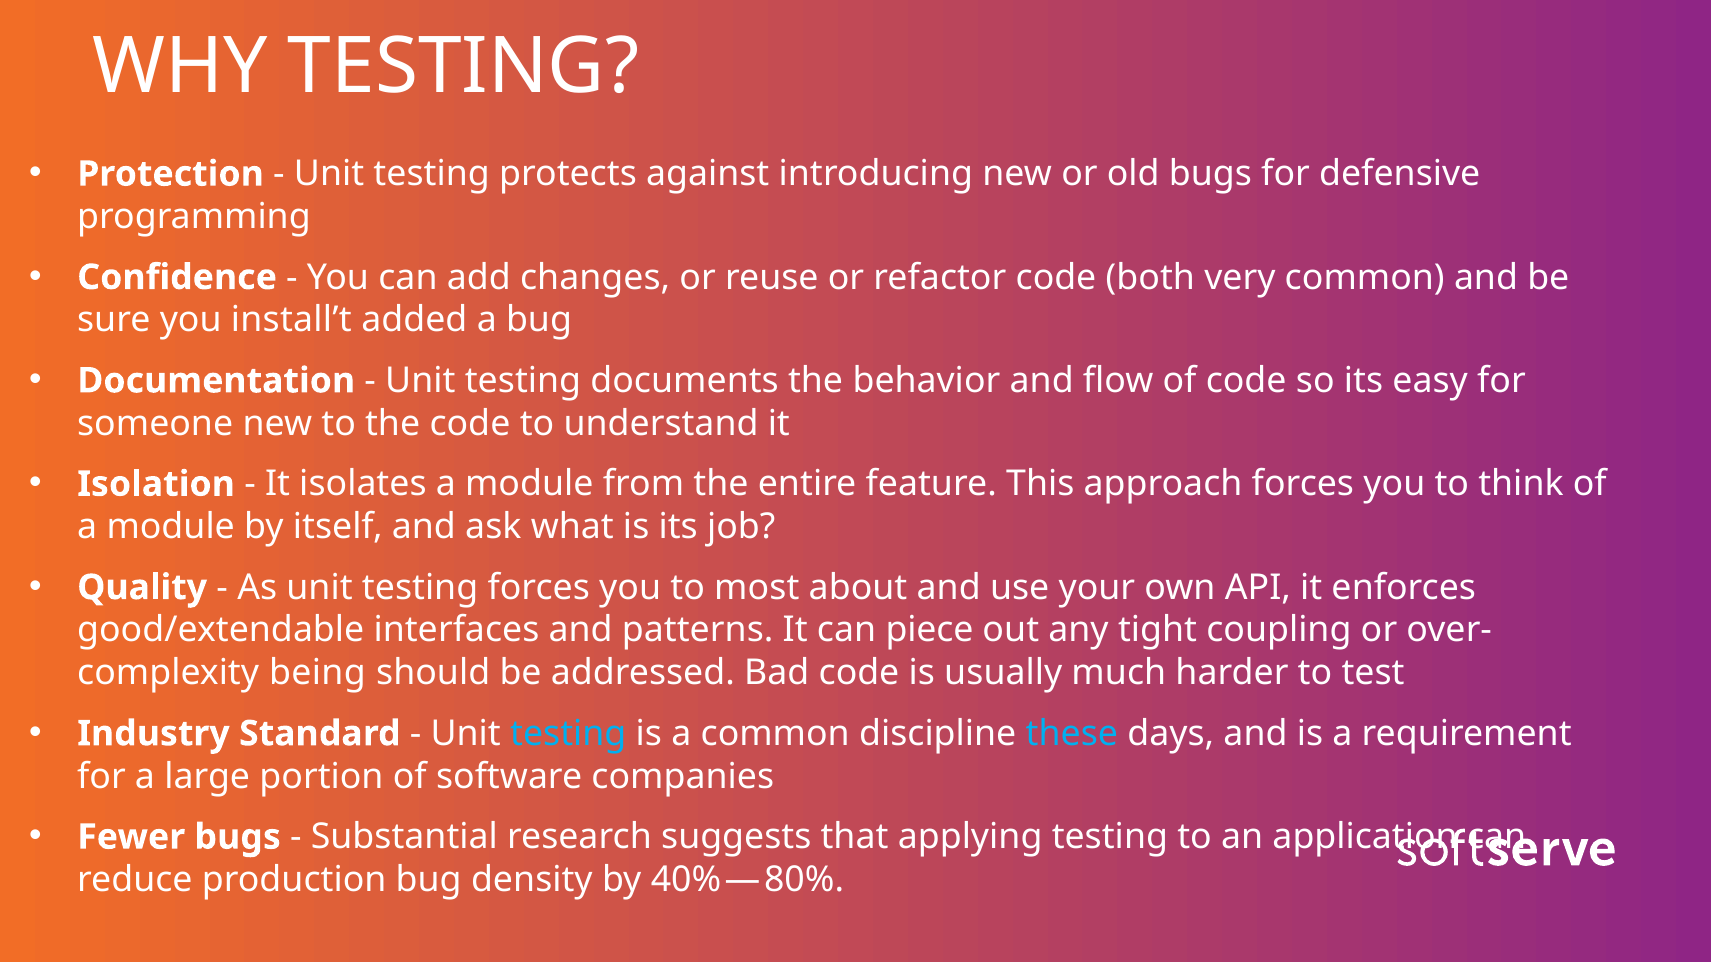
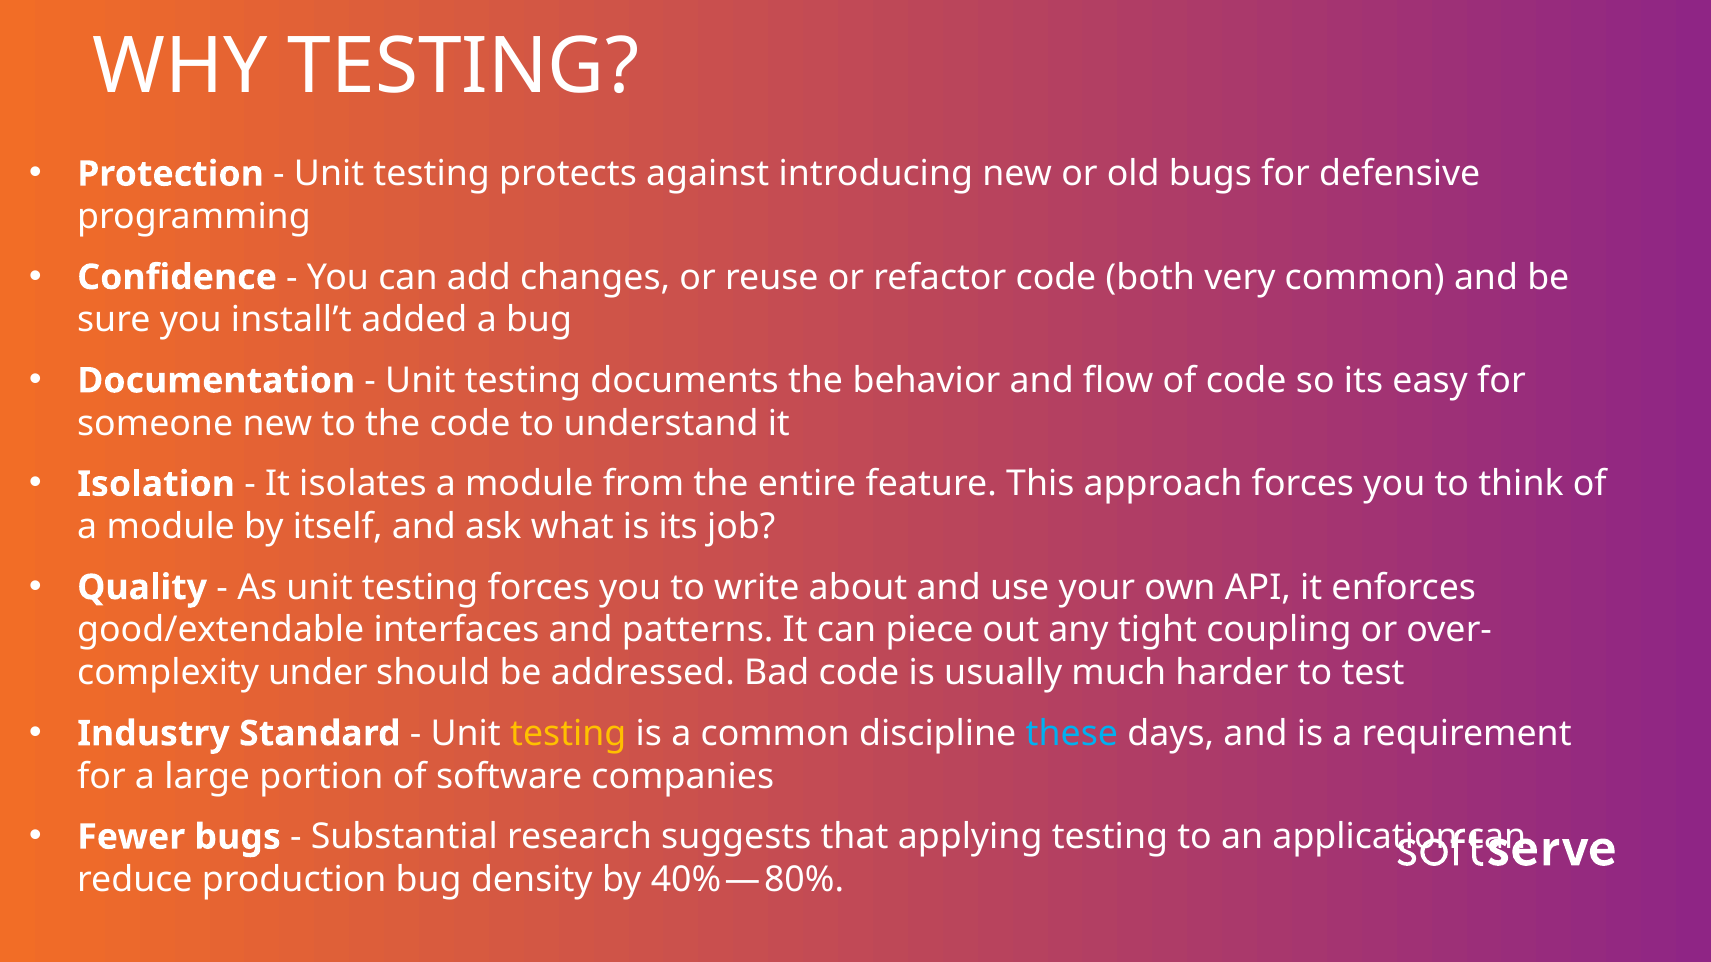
most: most -> write (757, 588)
being: being -> under (318, 673)
testing colour: light blue -> yellow (568, 734)
